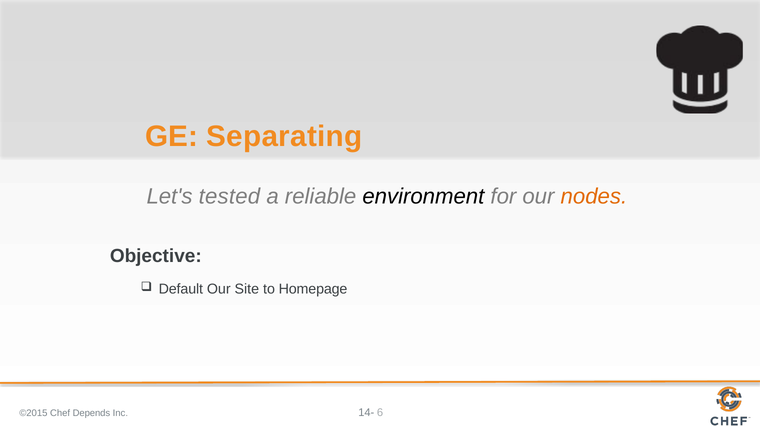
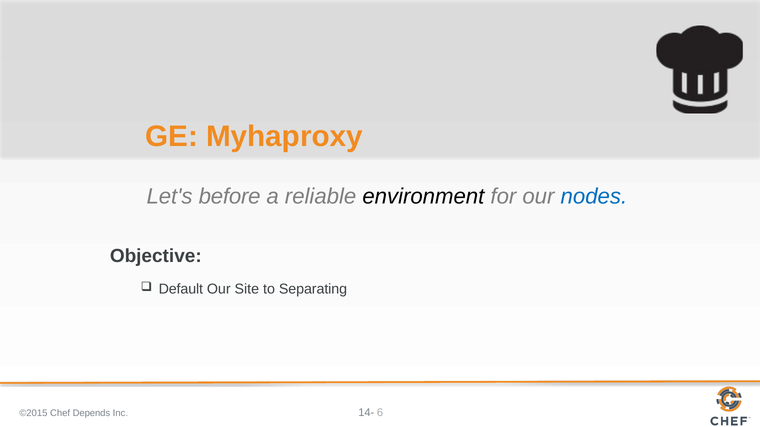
Separating: Separating -> Myhaproxy (284, 137)
tested: tested -> before (230, 197)
nodes colour: orange -> blue (594, 197)
Homepage: Homepage -> Separating (313, 290)
